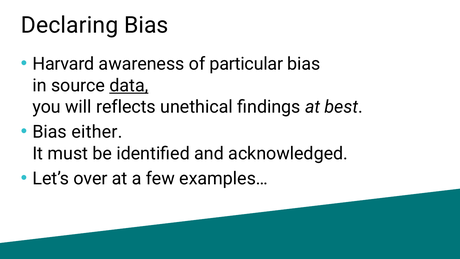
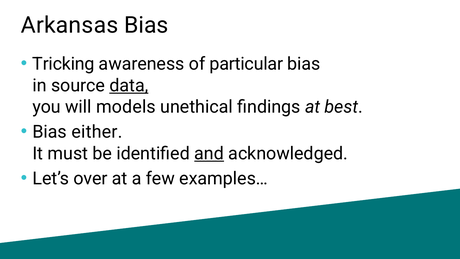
Declaring: Declaring -> Arkansas (70, 25)
Harvard: Harvard -> Tricking (63, 64)
reflects: reflects -> models (126, 107)
and underline: none -> present (209, 153)
